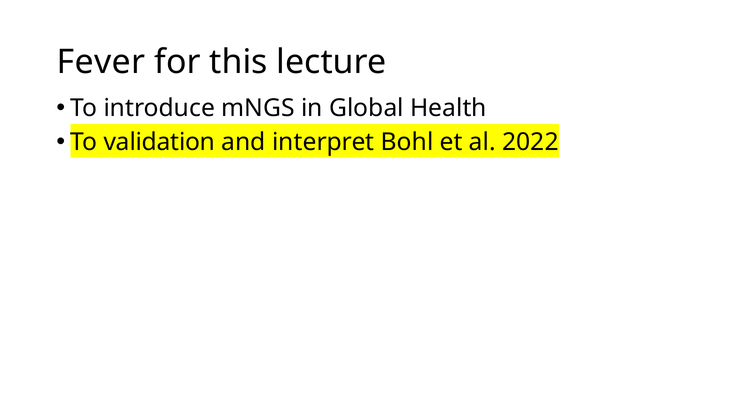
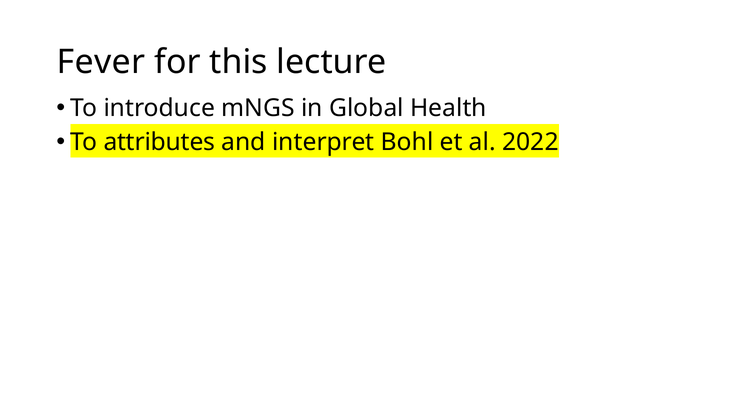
validation: validation -> attributes (159, 142)
